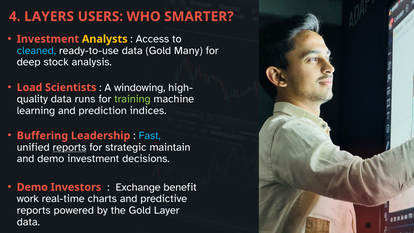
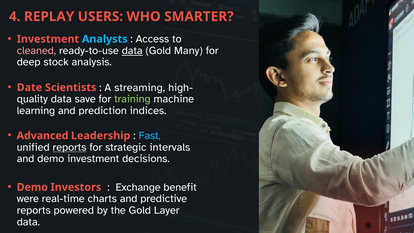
LAYERS: LAYERS -> REPLAY (49, 17)
Analysts colour: yellow -> light blue (105, 39)
cleaned colour: light blue -> pink (36, 51)
data underline: none -> present (132, 51)
Load: Load -> Date (29, 87)
windowing: windowing -> streaming (140, 87)
runs: runs -> save (85, 99)
Buffering: Buffering -> Advanced (43, 136)
maintain: maintain -> intervals (170, 147)
work: work -> were (28, 199)
